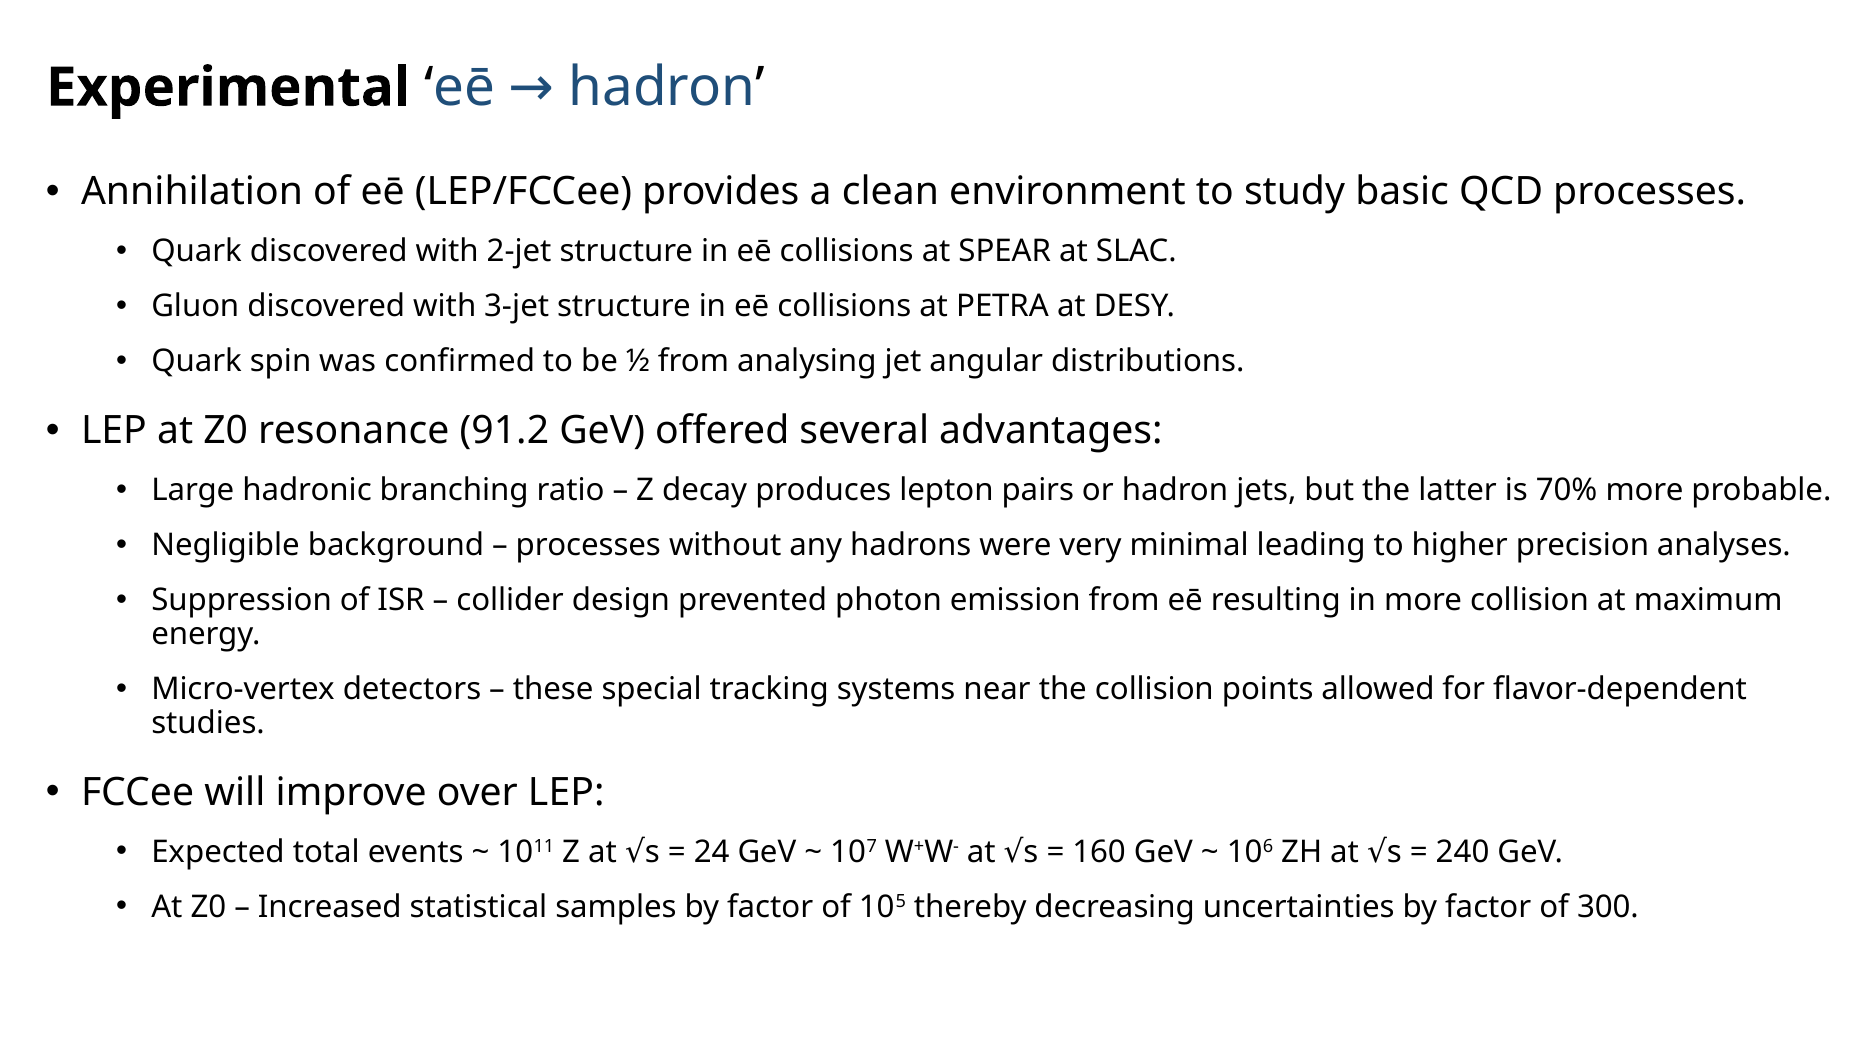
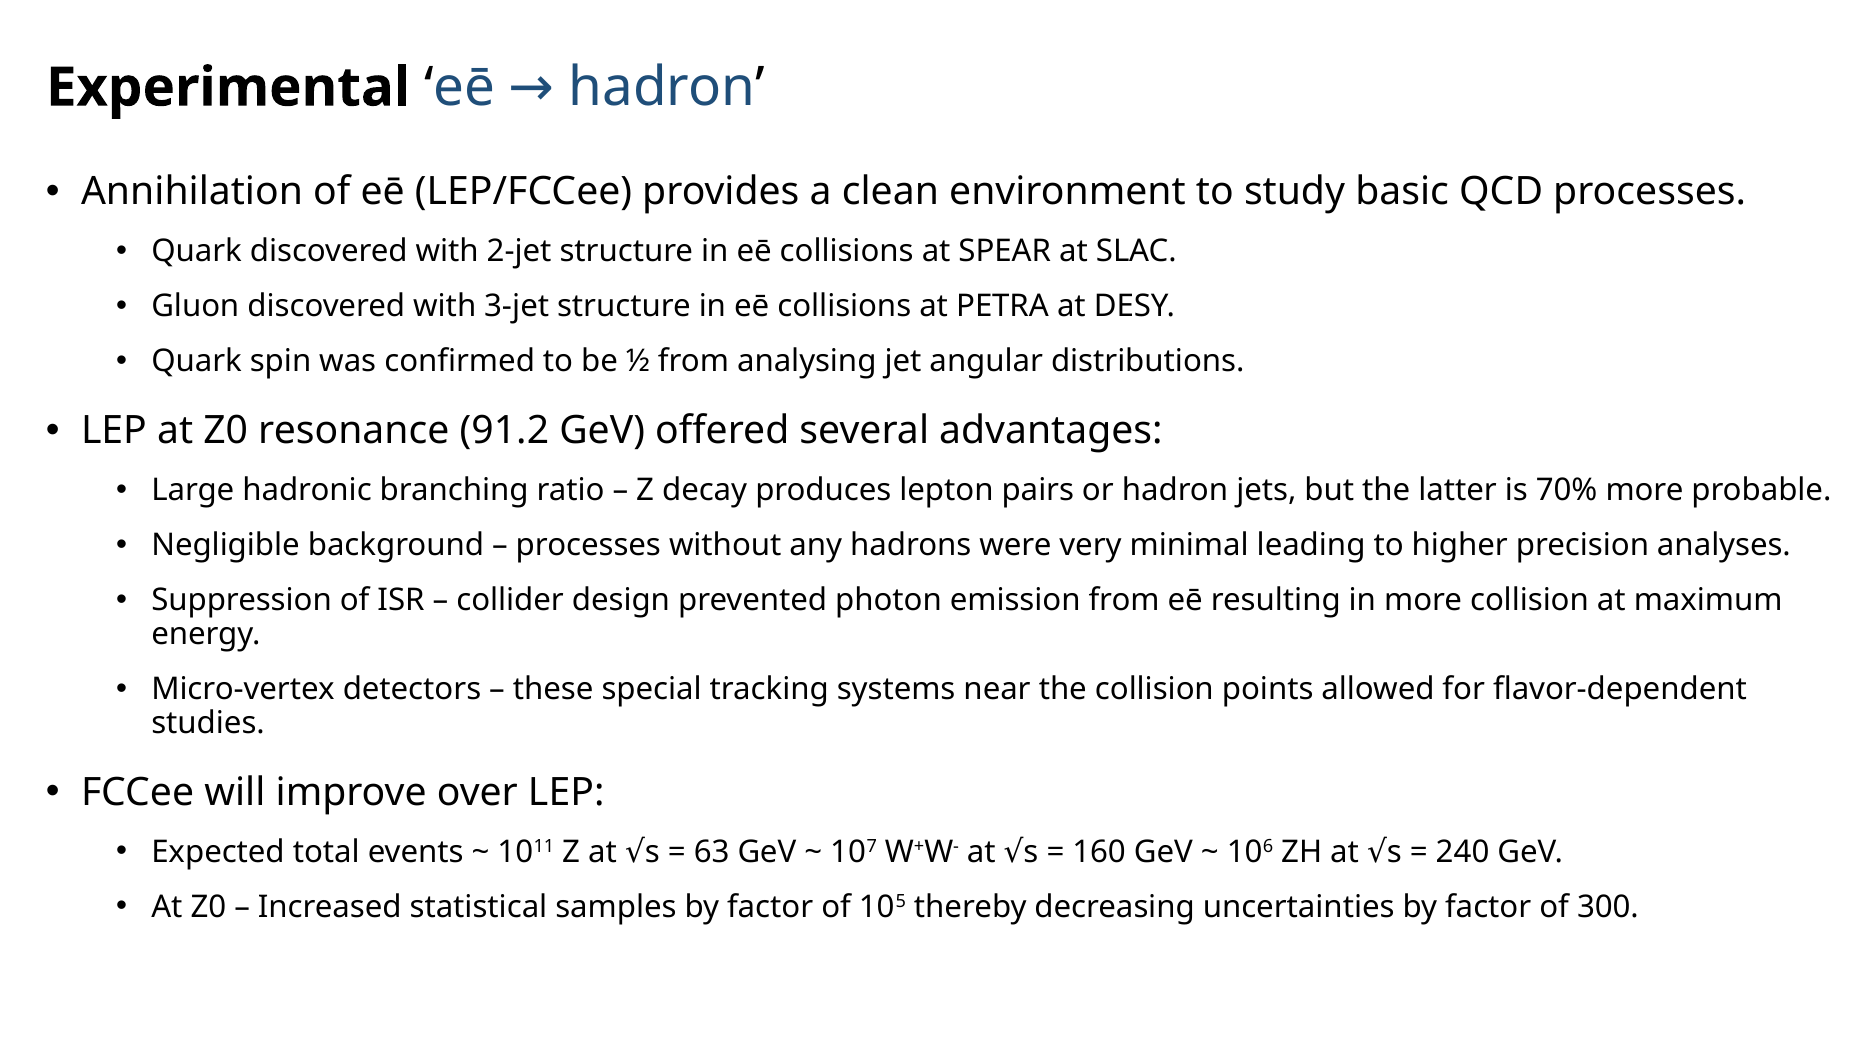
24: 24 -> 63 (712, 852)
